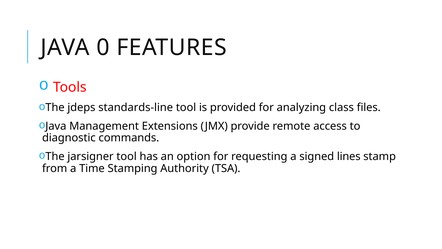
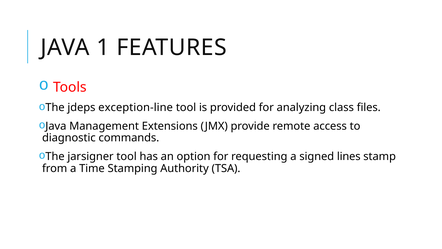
0: 0 -> 1 (103, 47)
standards-line: standards-line -> exception-line (136, 107)
